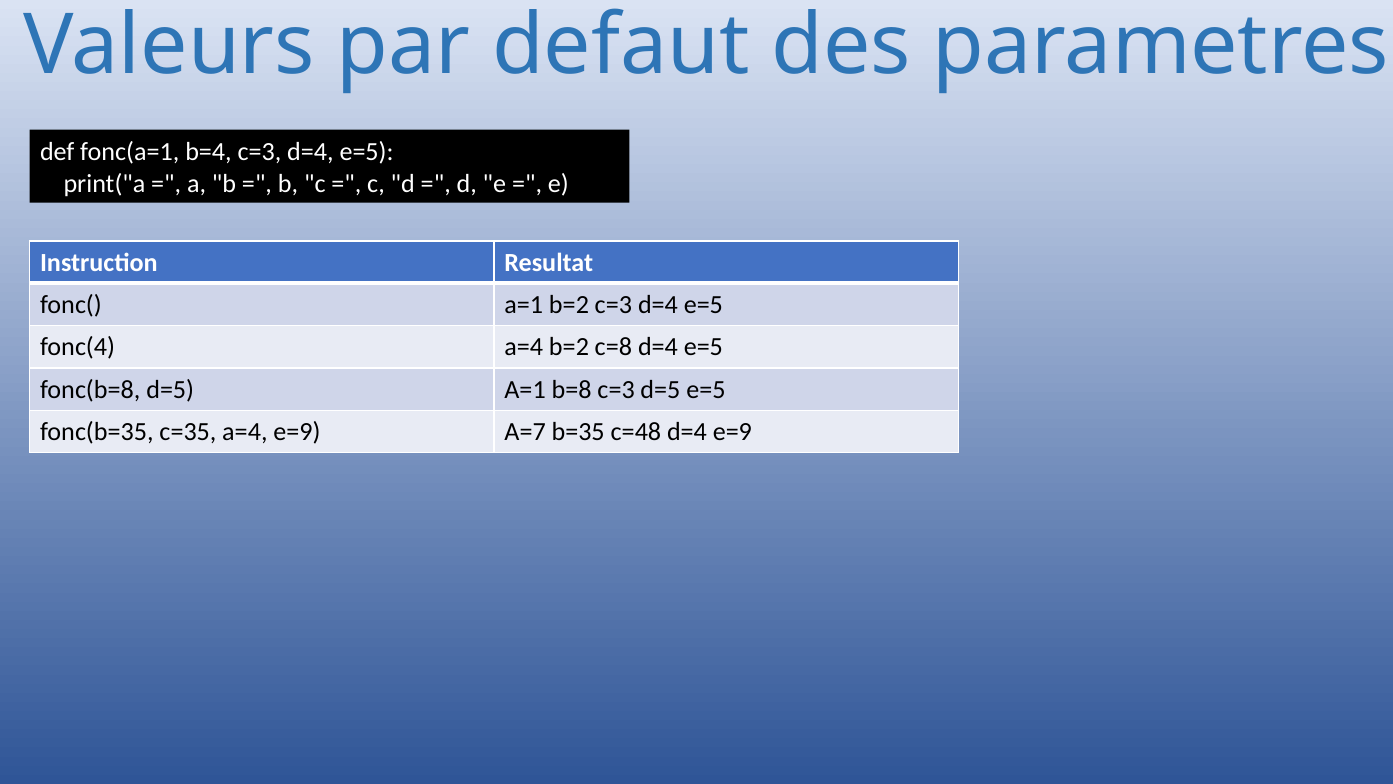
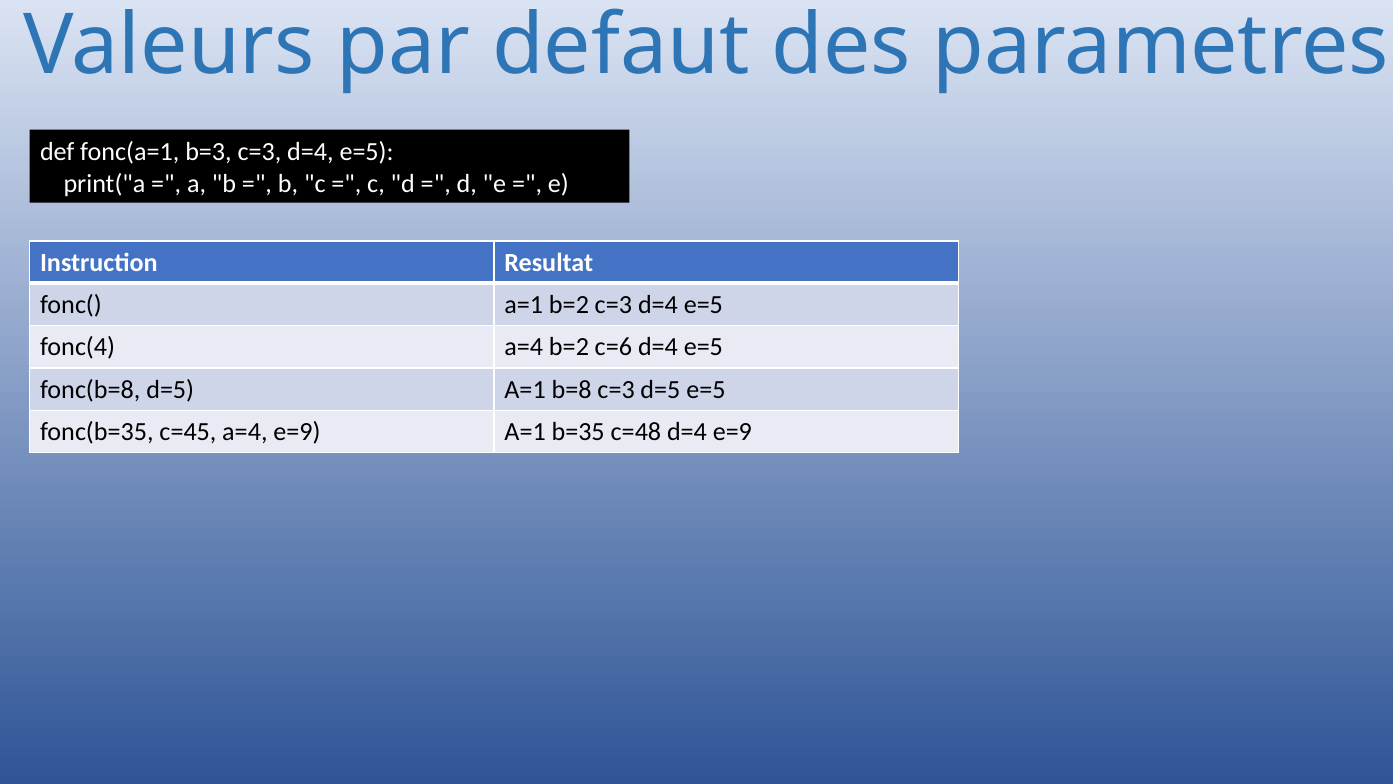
b=4: b=4 -> b=3 (208, 152)
c=8: c=8 -> c=6 (613, 347)
c=35: c=35 -> c=45 (188, 432)
e=9 A=7: A=7 -> A=1 (525, 432)
